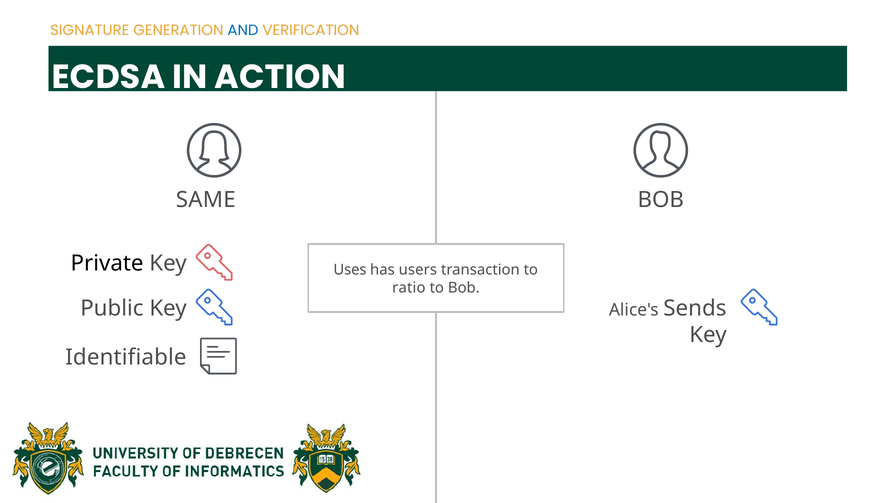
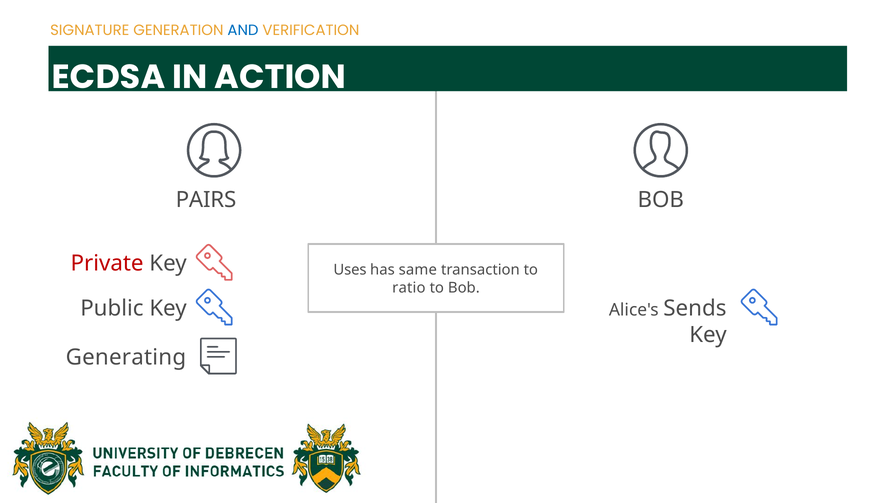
SAME: SAME -> PAIRS (206, 200)
Private colour: black -> red (107, 263)
users: users -> same (418, 270)
Identifiable: Identifiable -> Generating (126, 357)
